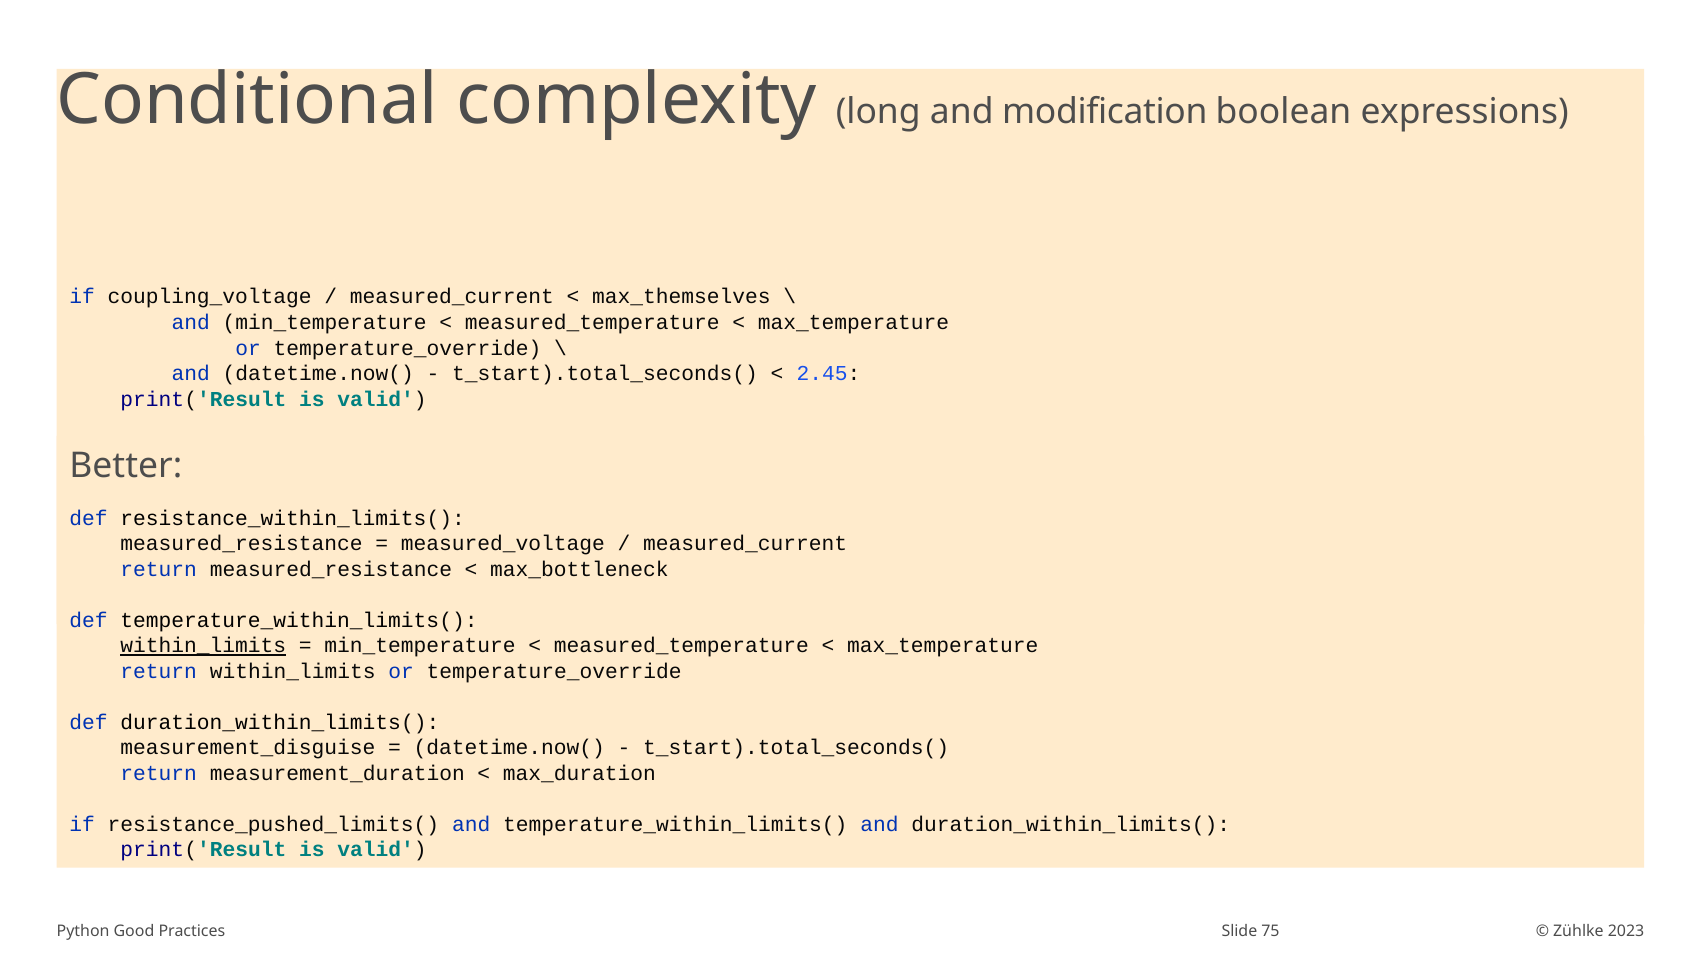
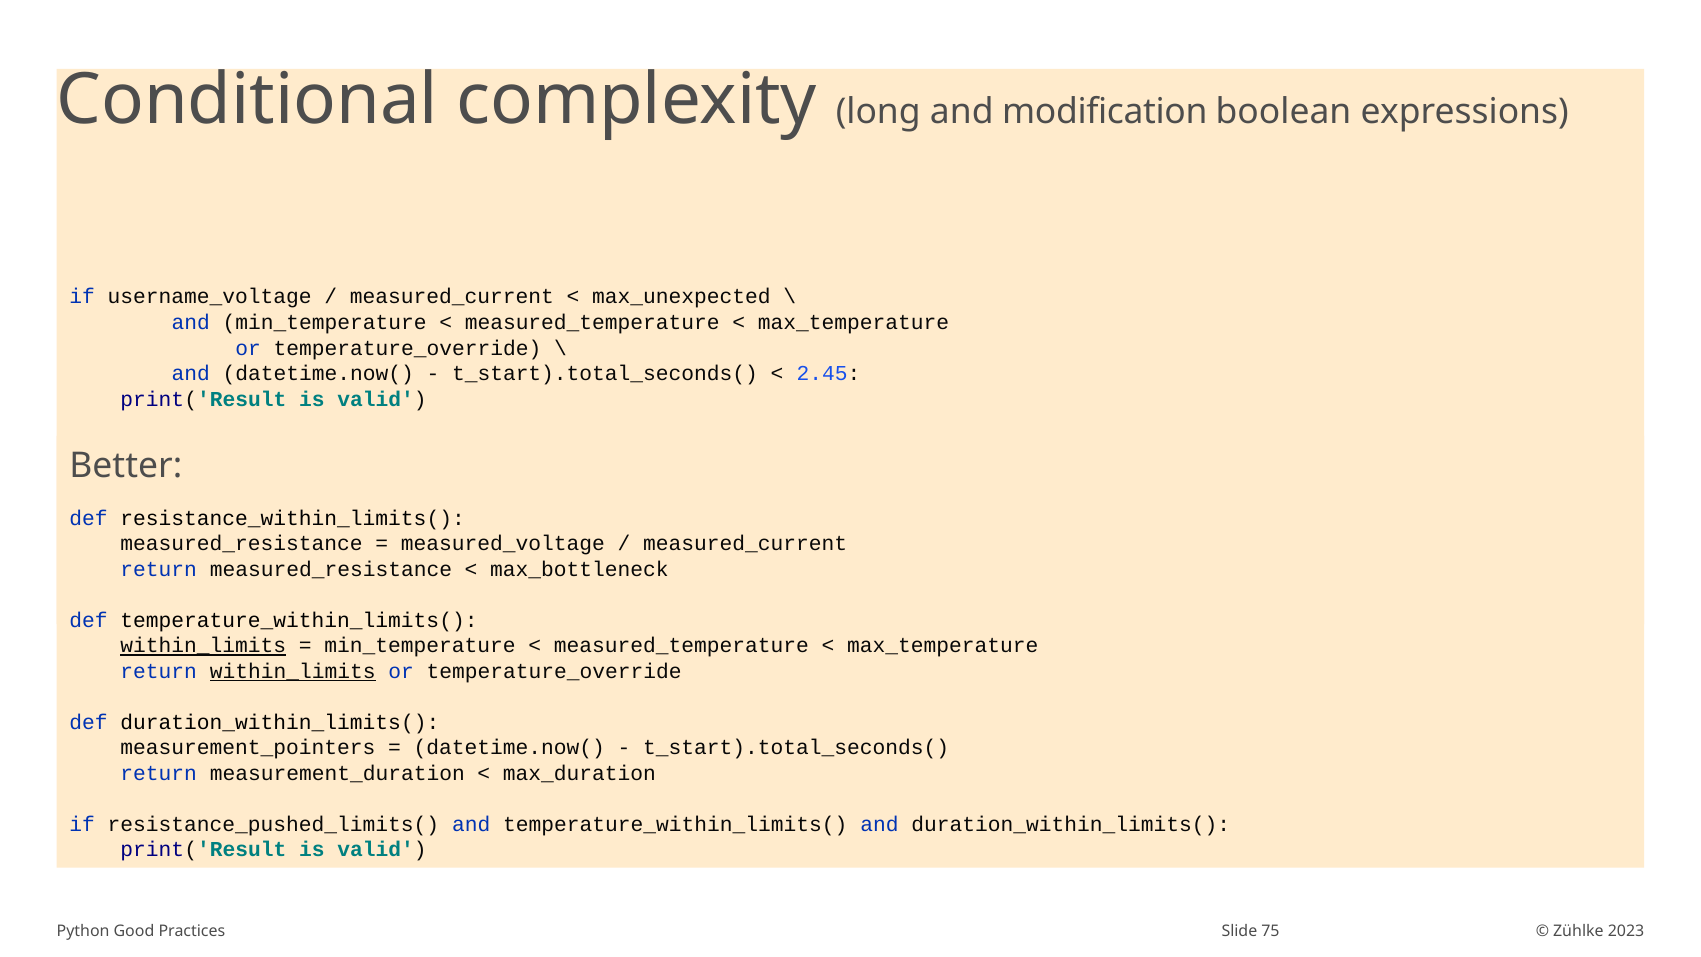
coupling_voltage: coupling_voltage -> username_voltage (210, 297)
max_themselves: max_themselves -> max_unexpected (681, 297)
within_limits underline: none -> present (293, 671)
measurement_disguise: measurement_disguise -> measurement_pointers (248, 748)
